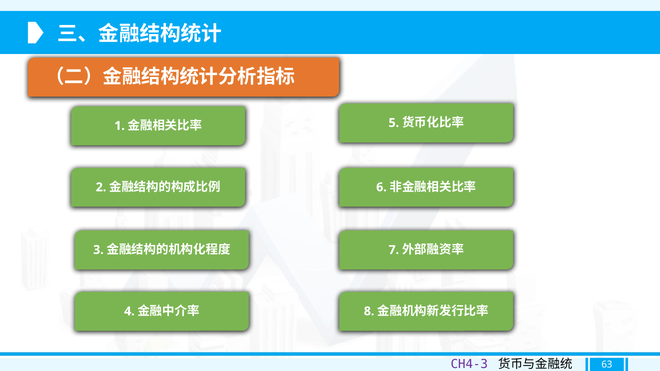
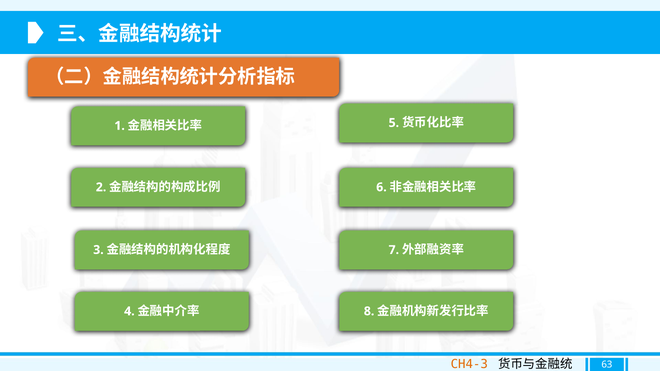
CH4-3 colour: purple -> orange (469, 365)
